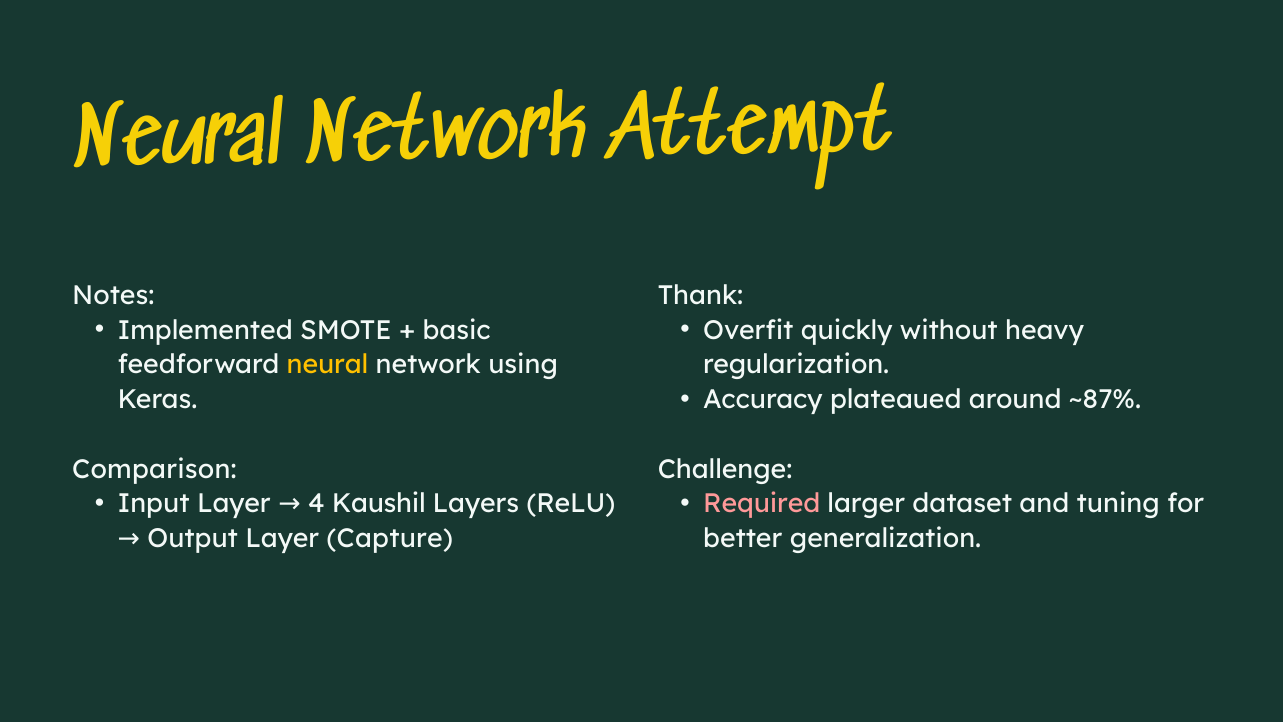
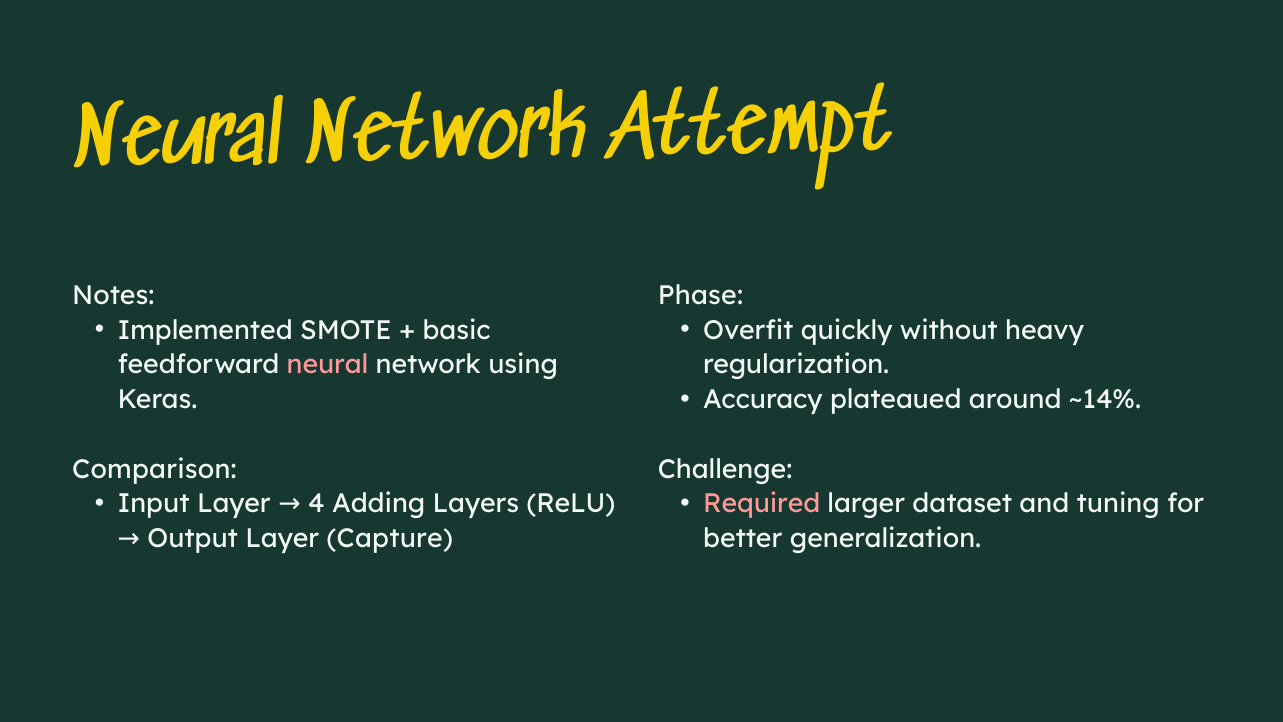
Thank: Thank -> Phase (700, 295)
neural colour: yellow -> pink (328, 365)
~87%: ~87% -> ~14% (1105, 400)
Kaushil: Kaushil -> Adding (379, 504)
